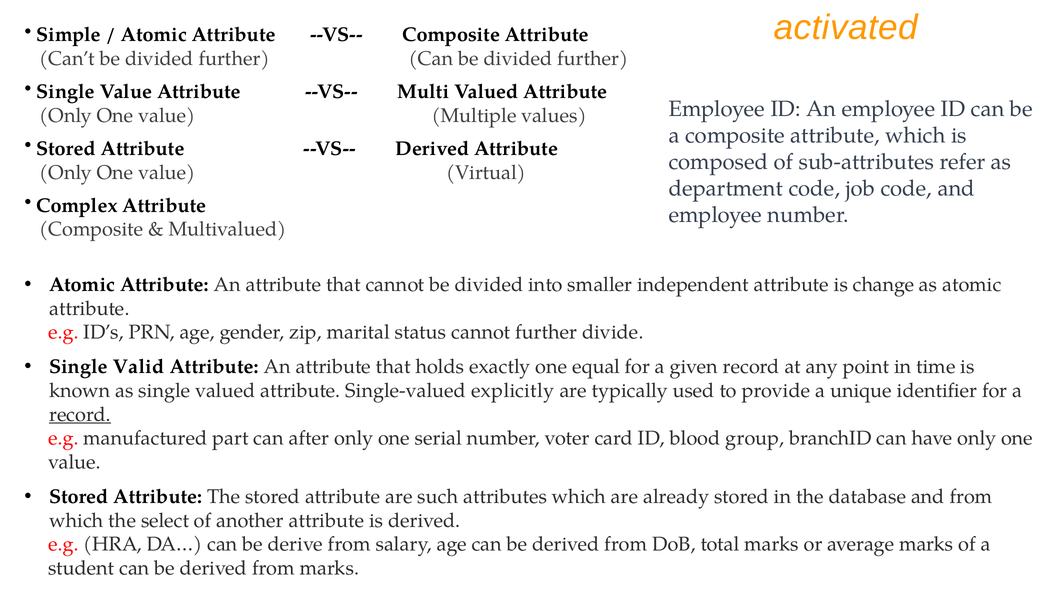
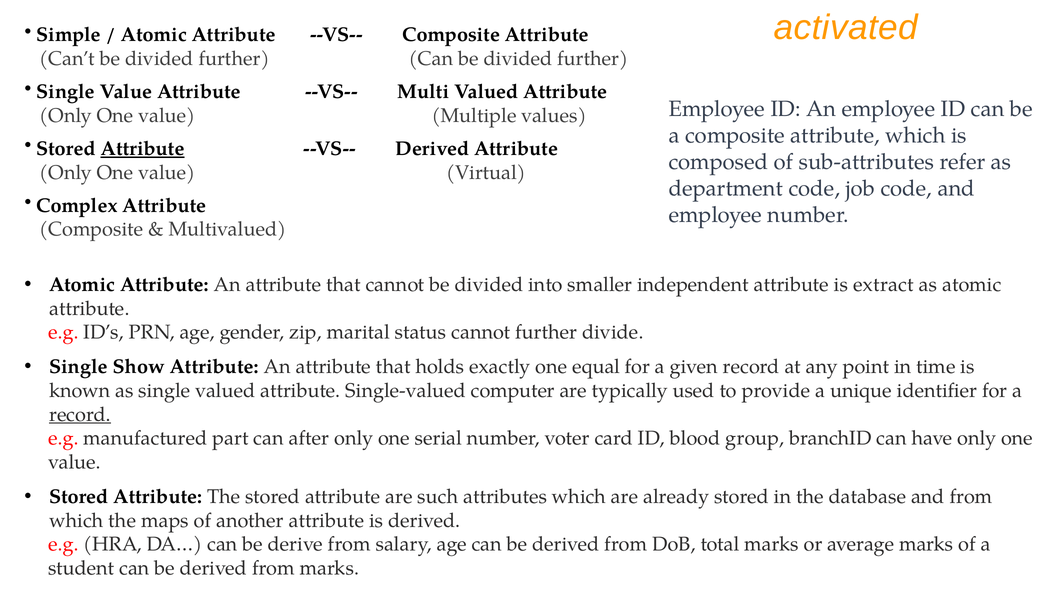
Attribute underline: none -> present (143, 149)
change: change -> extract (883, 285)
Valid: Valid -> Show (139, 367)
explicitly: explicitly -> computer (513, 390)
select: select -> maps (165, 520)
